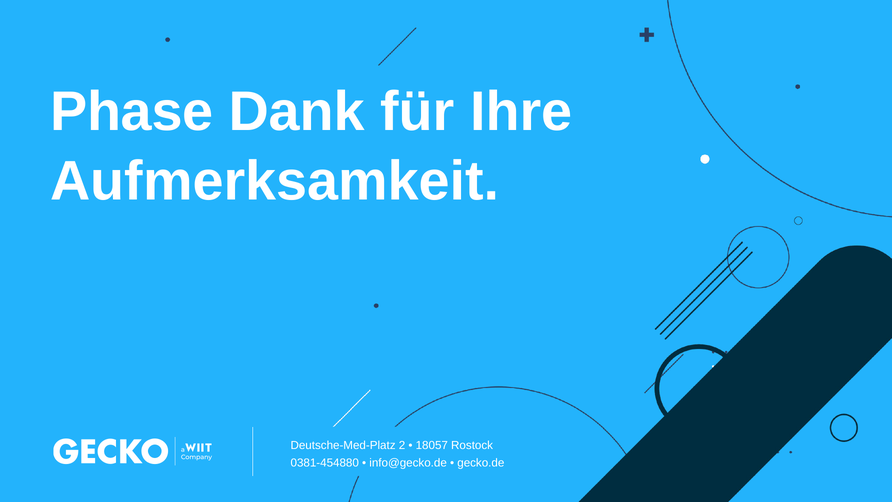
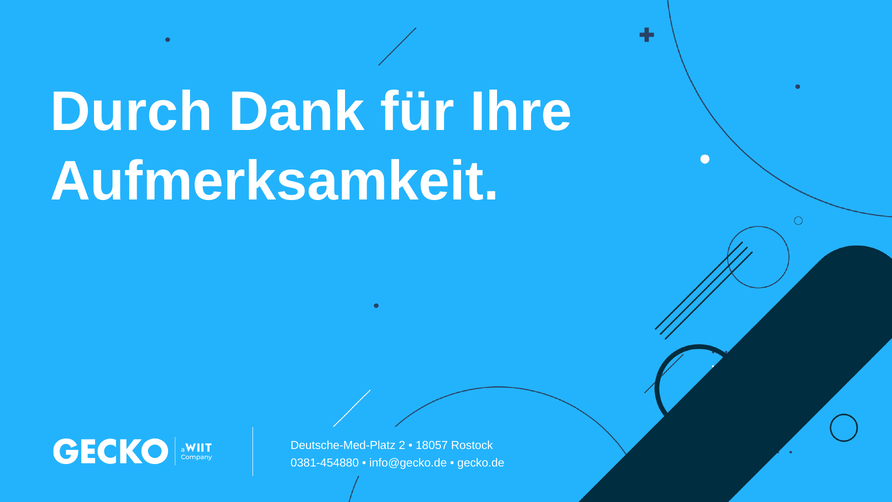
Phase: Phase -> Durch (132, 112)
